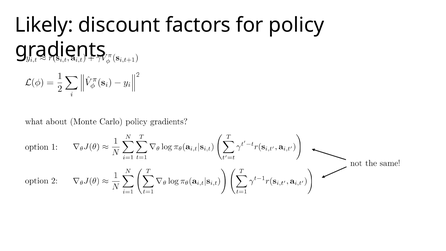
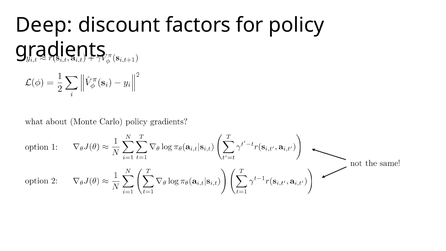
Likely: Likely -> Deep (44, 25)
